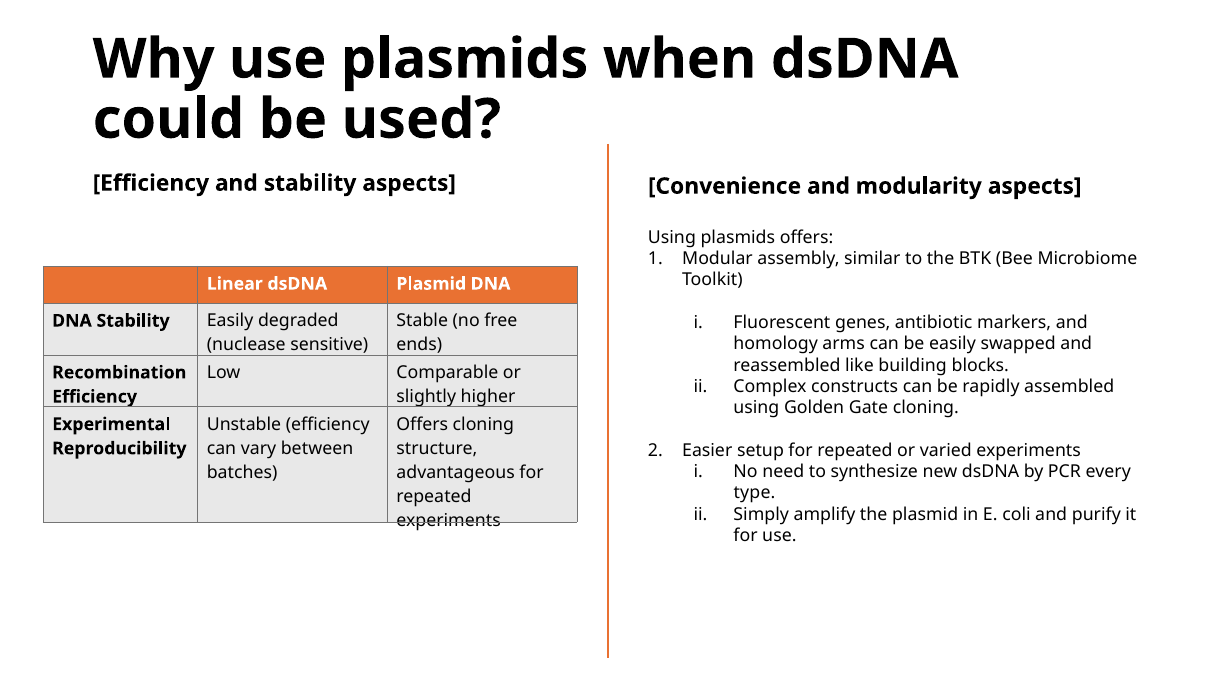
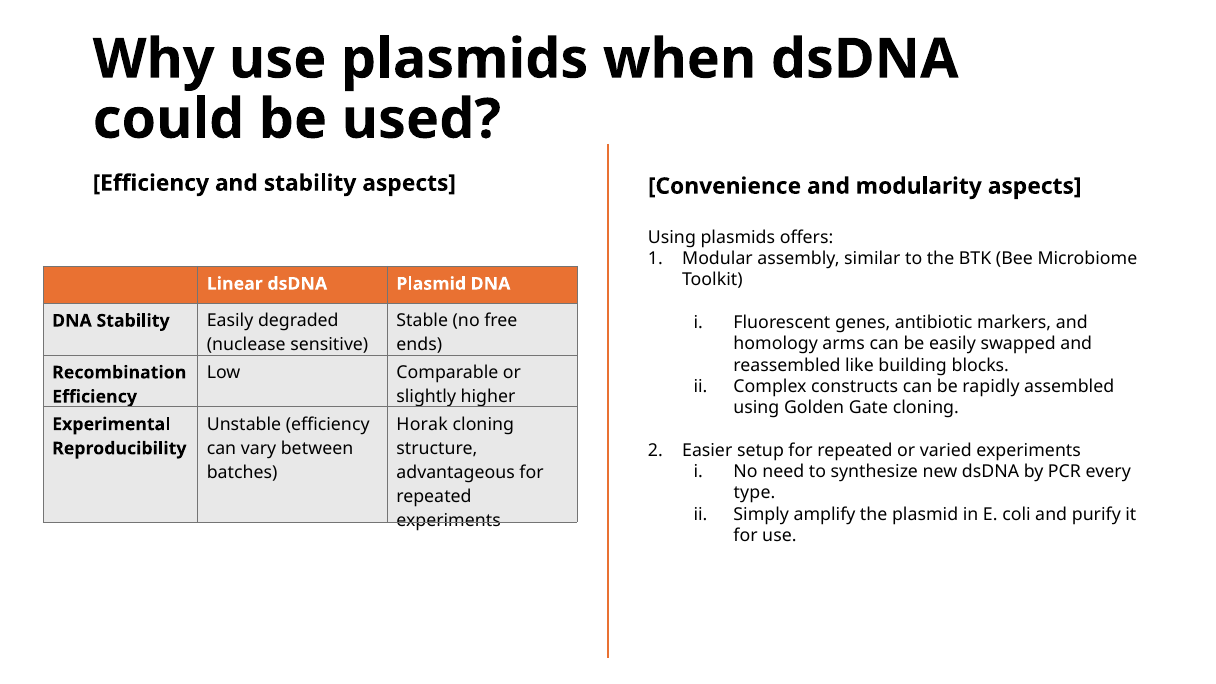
Offers: Offers -> Horak (422, 424)
